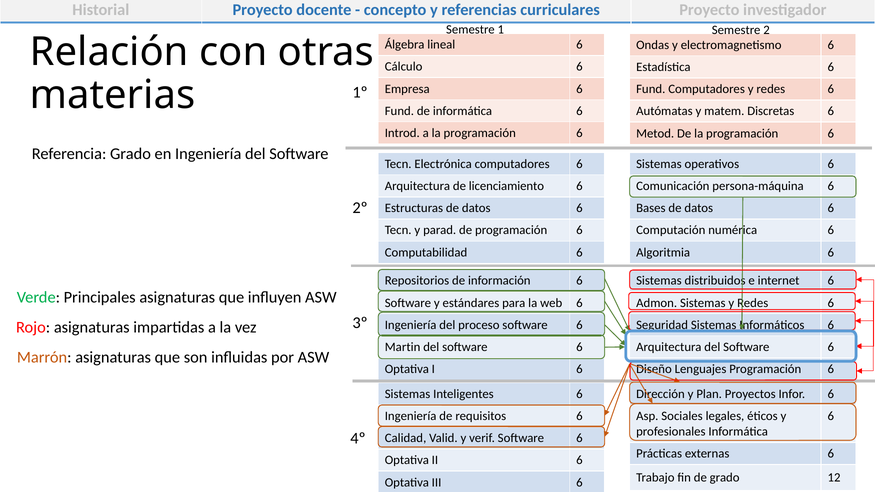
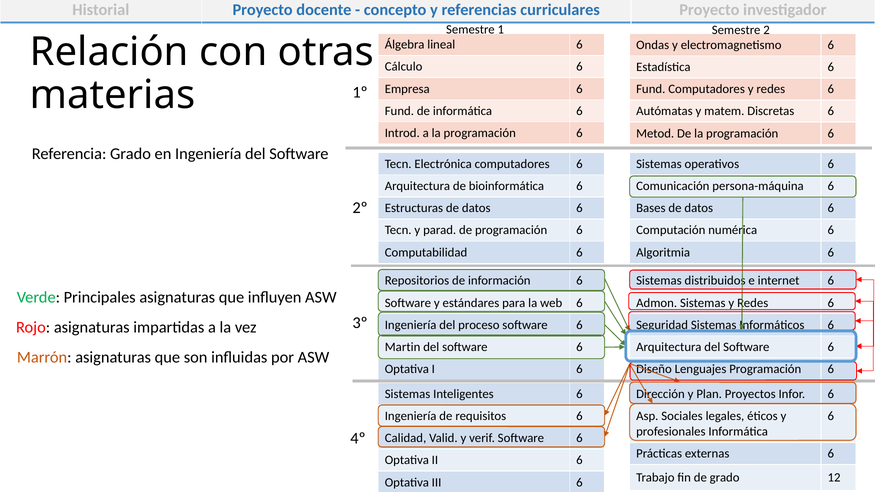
licenciamiento: licenciamiento -> bioinformática (506, 186)
